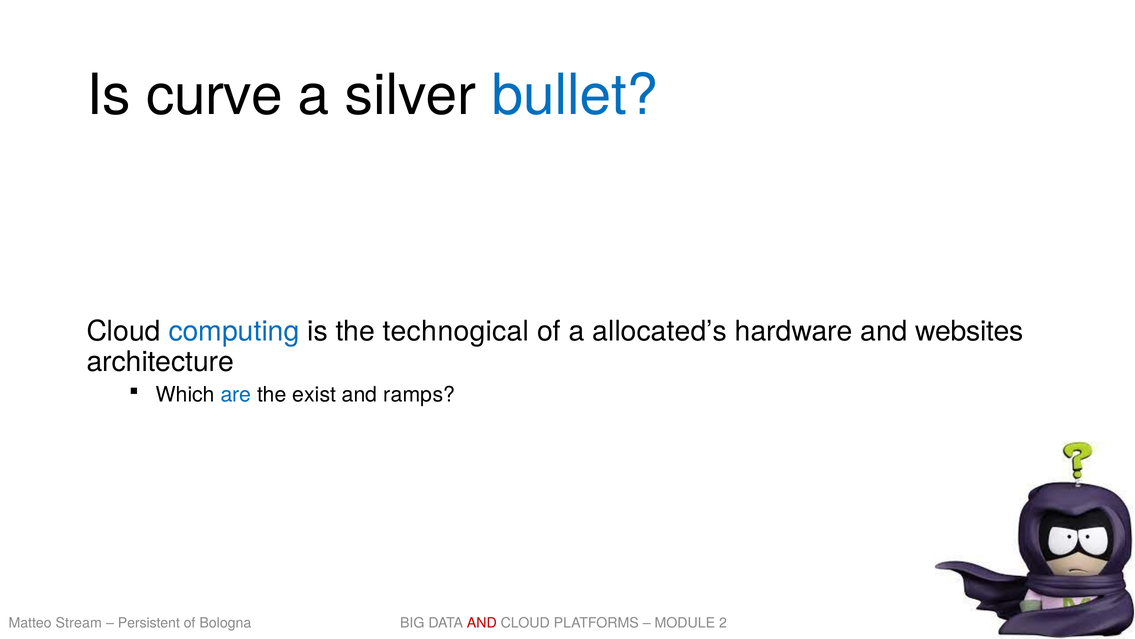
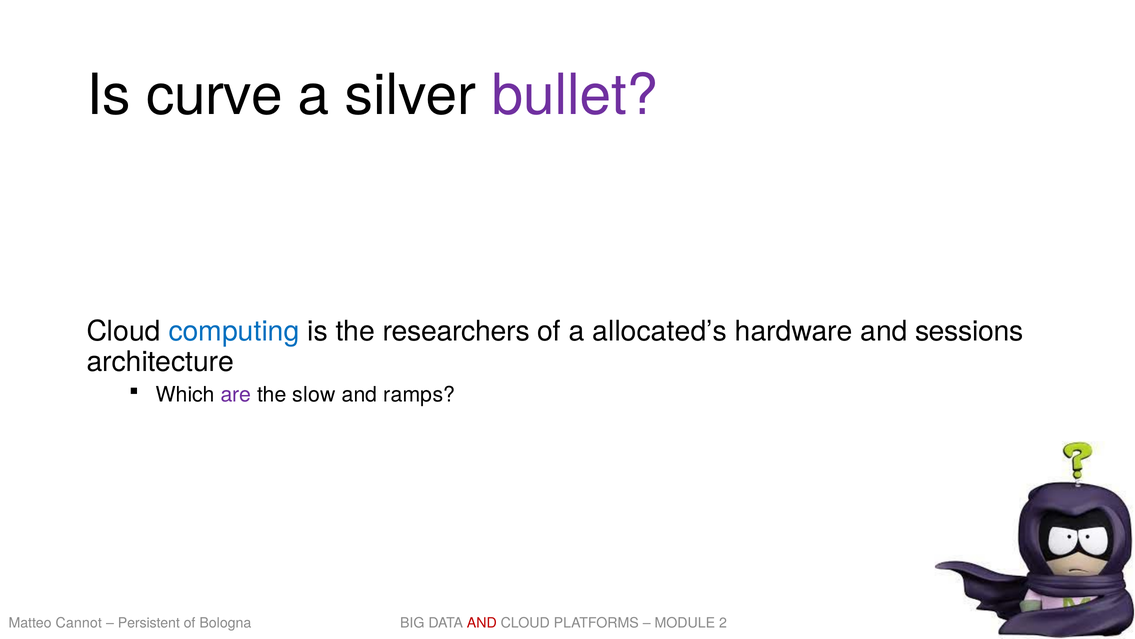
bullet colour: blue -> purple (575, 95)
technogical: technogical -> researchers (456, 331)
websites: websites -> sessions (969, 331)
are colour: blue -> purple (236, 394)
exist: exist -> slow (314, 394)
Stream: Stream -> Cannot (79, 622)
